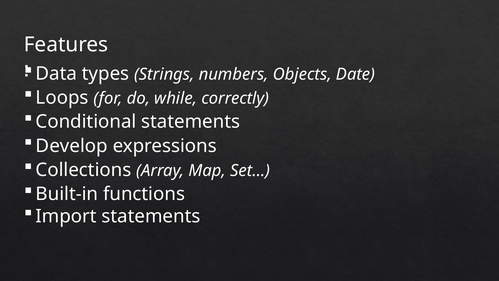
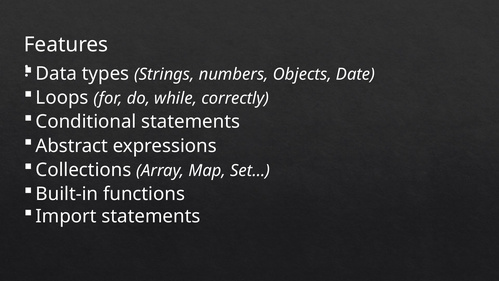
Develop: Develop -> Abstract (72, 146)
